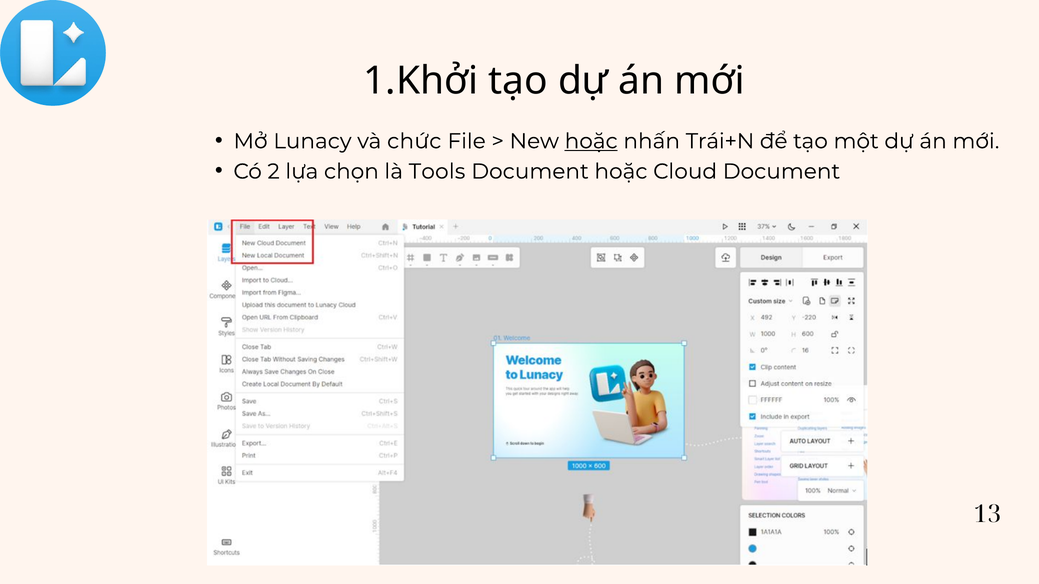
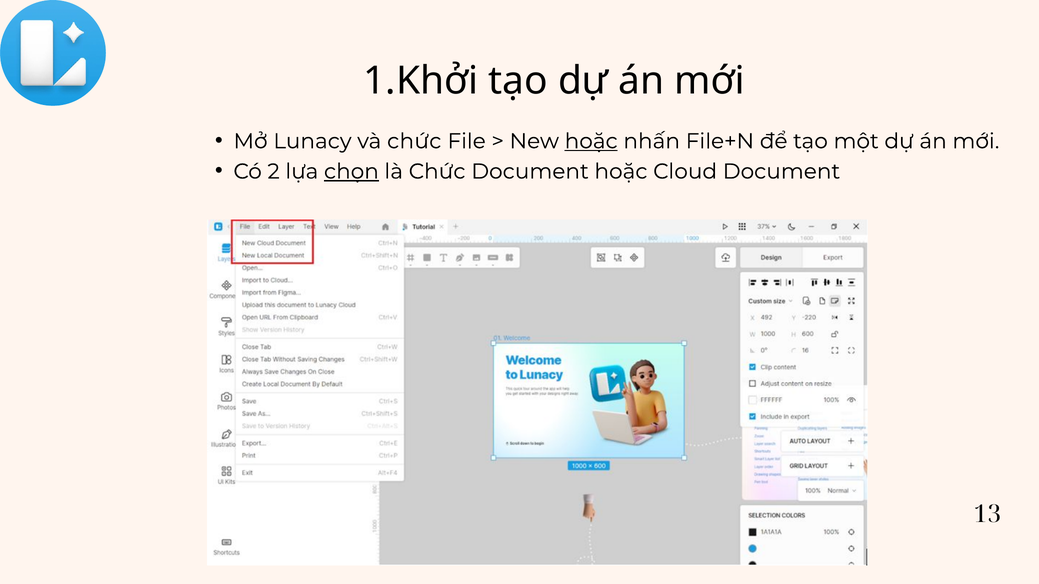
Trái+N: Trái+N -> File+N (720, 141)
chọn underline: none -> present (351, 172)
là Tools: Tools -> Chức (437, 172)
